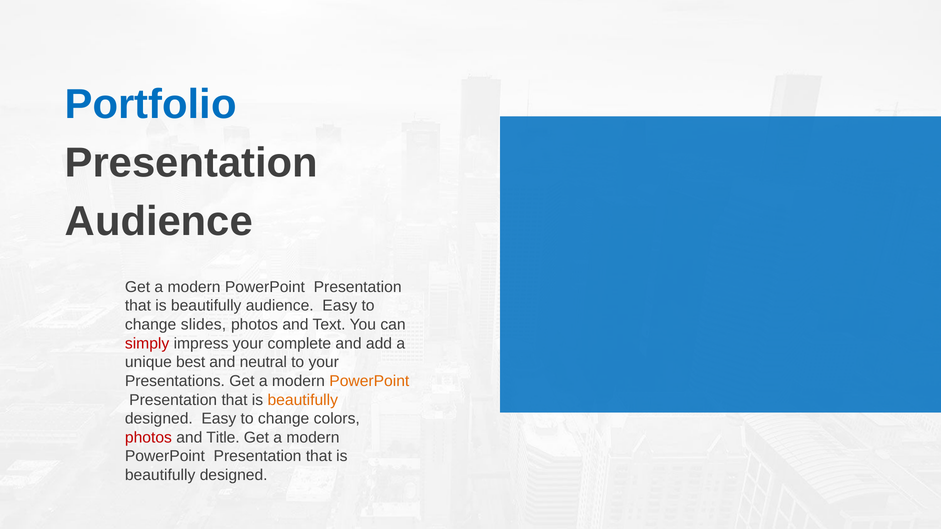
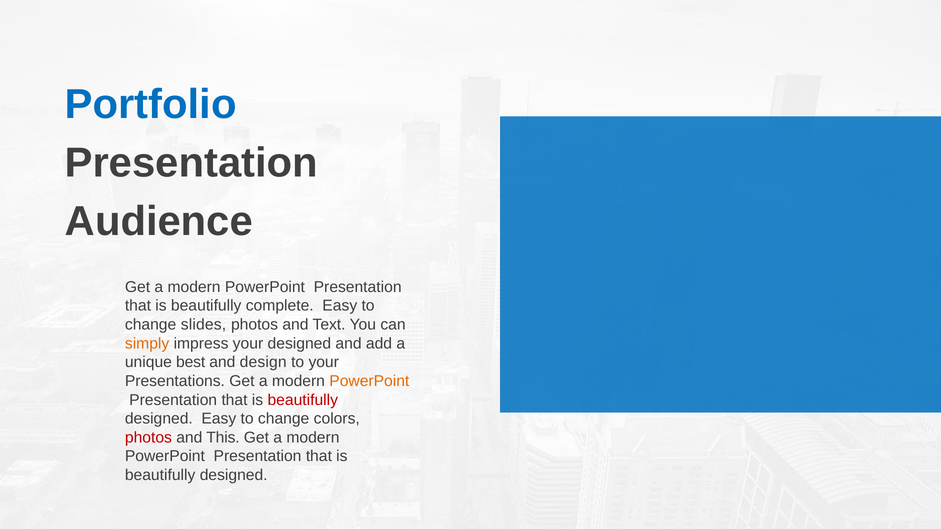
beautifully audience: audience -> complete (280, 306)
simply colour: red -> orange (147, 344)
your complete: complete -> designed (299, 344)
neutral: neutral -> design (263, 362)
beautifully colour: orange -> red (303, 400)
Title: Title -> This (223, 438)
